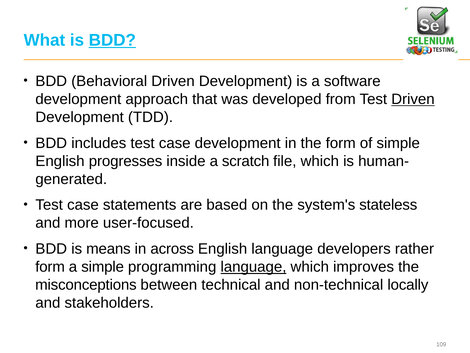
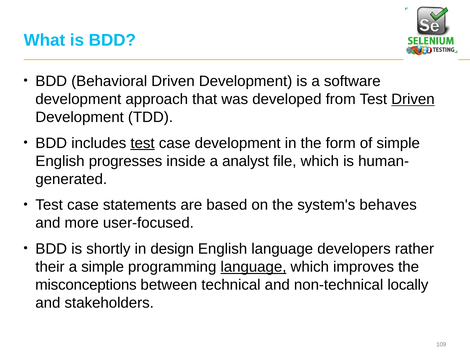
BDD underline: present -> none (112, 40)
test underline: none -> present (143, 143)
scratch: scratch -> analyst (246, 161)
stateless: stateless -> behaves (388, 205)
means: means -> shortly (108, 249)
across: across -> design (172, 249)
form: form -> their (50, 267)
